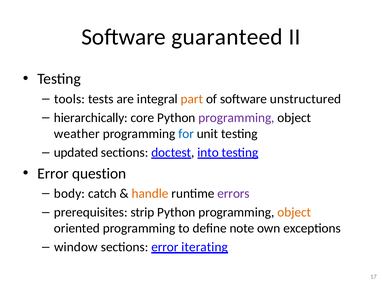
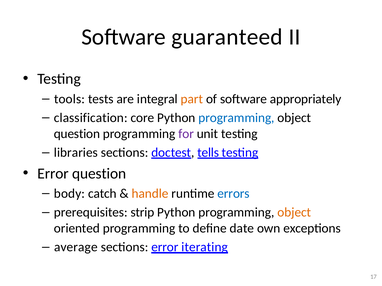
unstructured: unstructured -> appropriately (306, 99)
hierarchically: hierarchically -> classification (91, 118)
programming colour: purple -> blue (236, 118)
weather: weather -> question (77, 134)
for colour: blue -> purple (186, 134)
updated: updated -> libraries (76, 153)
into: into -> tells (208, 153)
errors colour: purple -> blue (234, 194)
note: note -> date (242, 229)
window: window -> average (76, 247)
